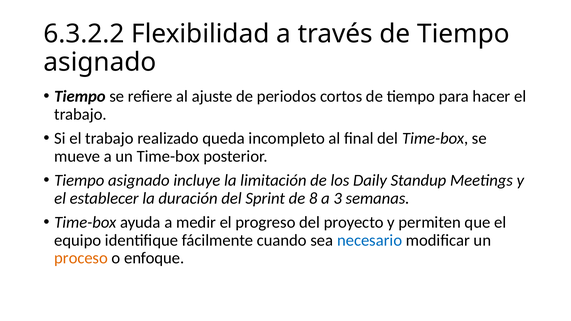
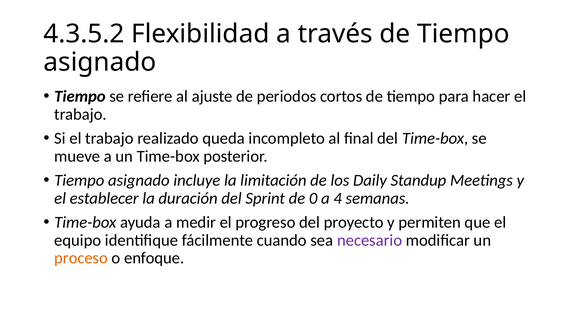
6.3.2.2: 6.3.2.2 -> 4.3.5.2 (84, 34)
8: 8 -> 0 (313, 198)
3: 3 -> 4 (338, 198)
necesario colour: blue -> purple (370, 240)
